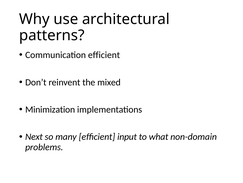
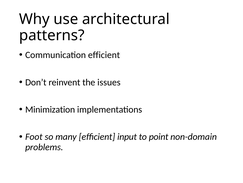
mixed: mixed -> issues (109, 82)
Next: Next -> Foot (34, 136)
what: what -> point (159, 136)
